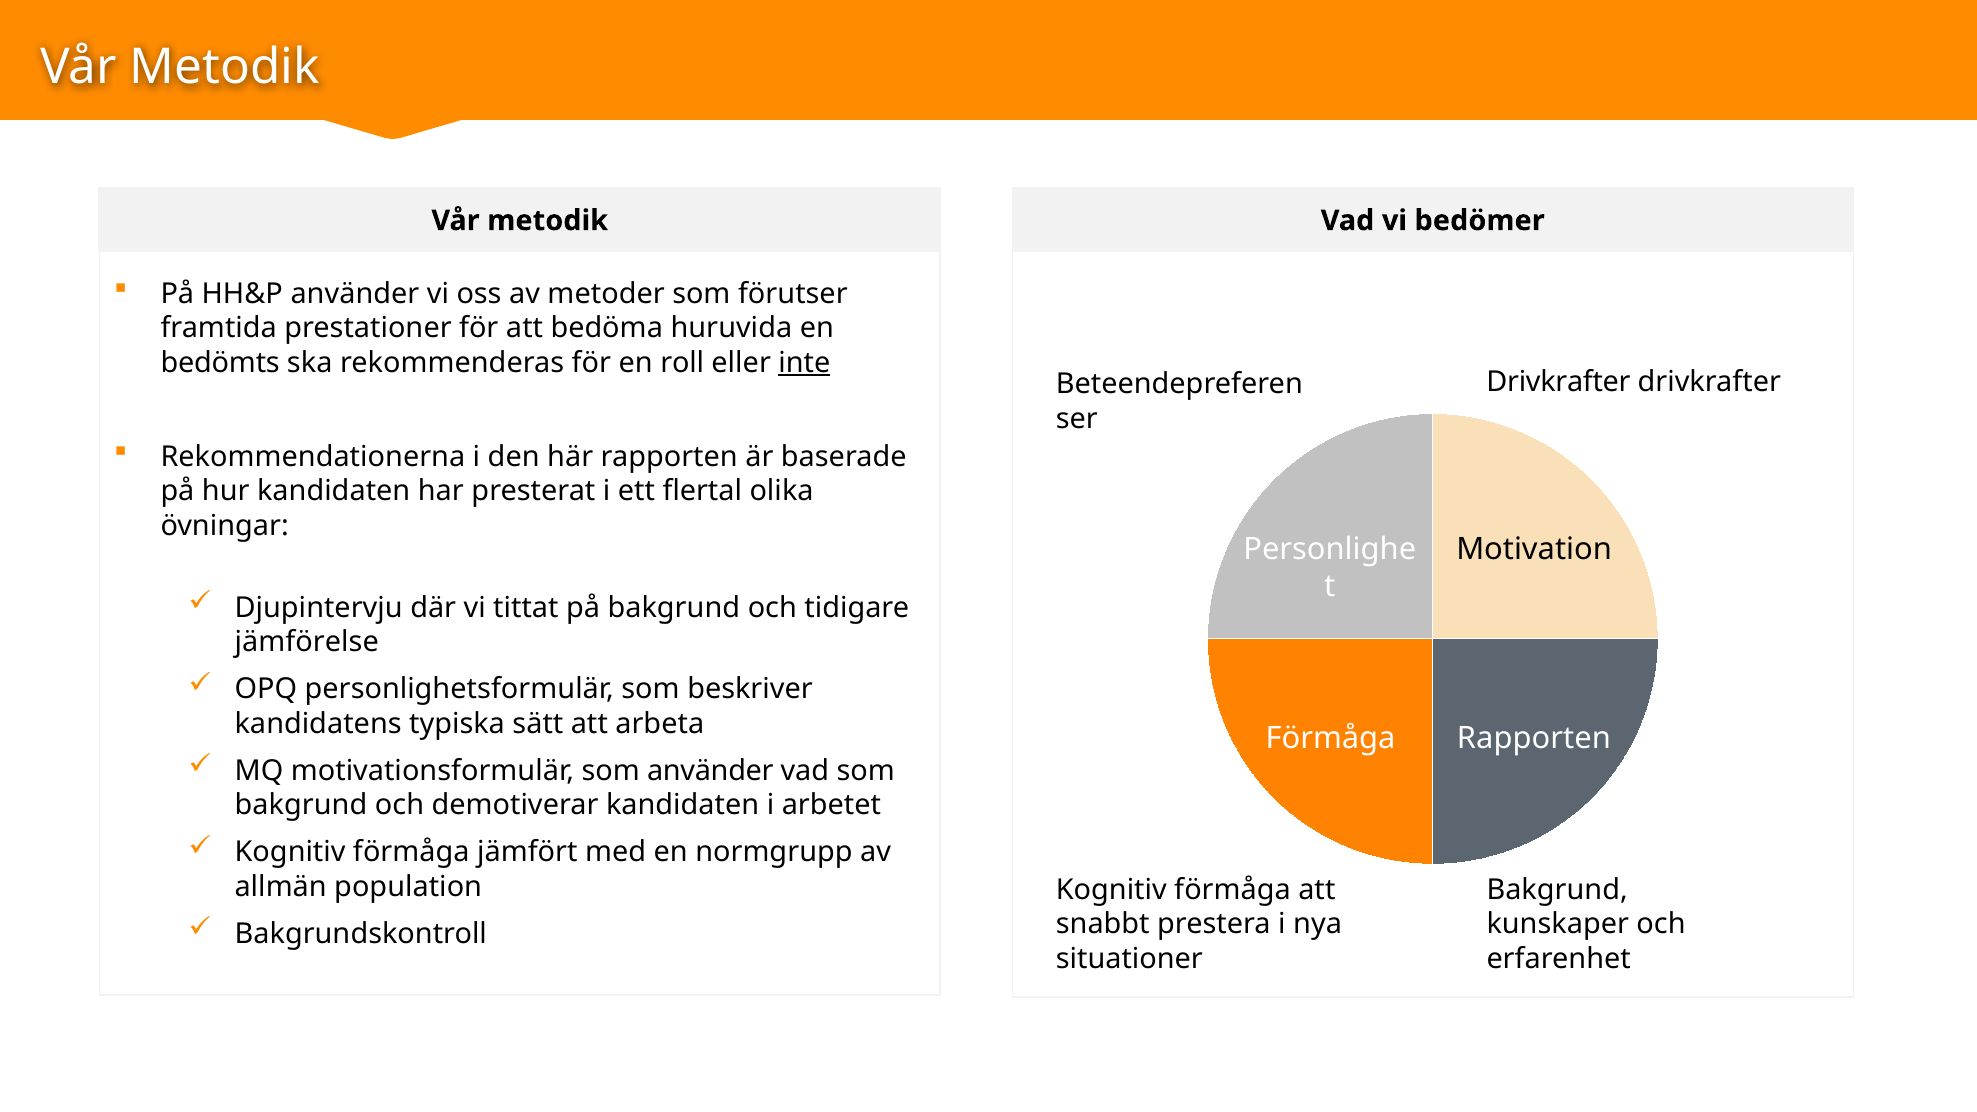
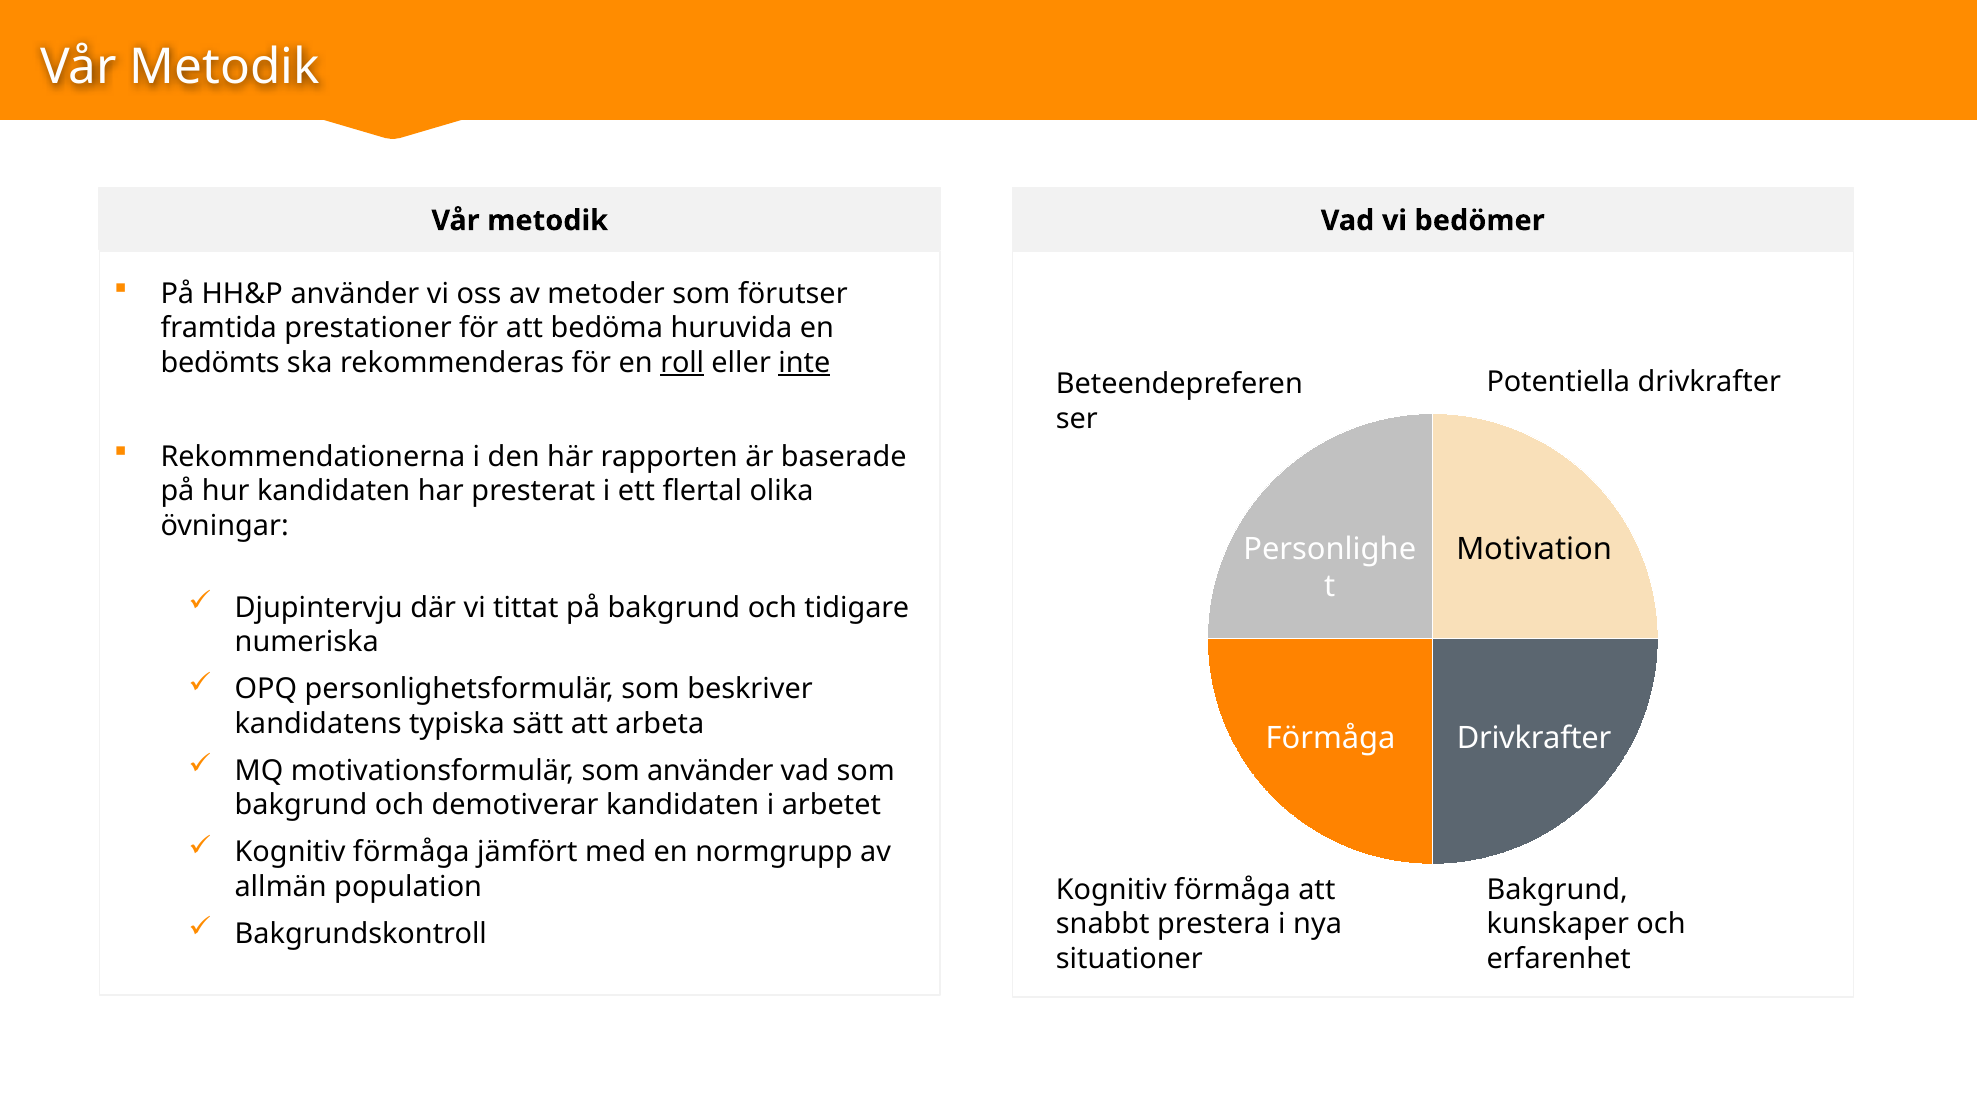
roll underline: none -> present (682, 363)
Drivkrafter: Drivkrafter -> Potentiella (1558, 382)
jämförelse: jämförelse -> numeriska (307, 642)
Rapporten: Rapporten -> Drivkrafter (1534, 738)
